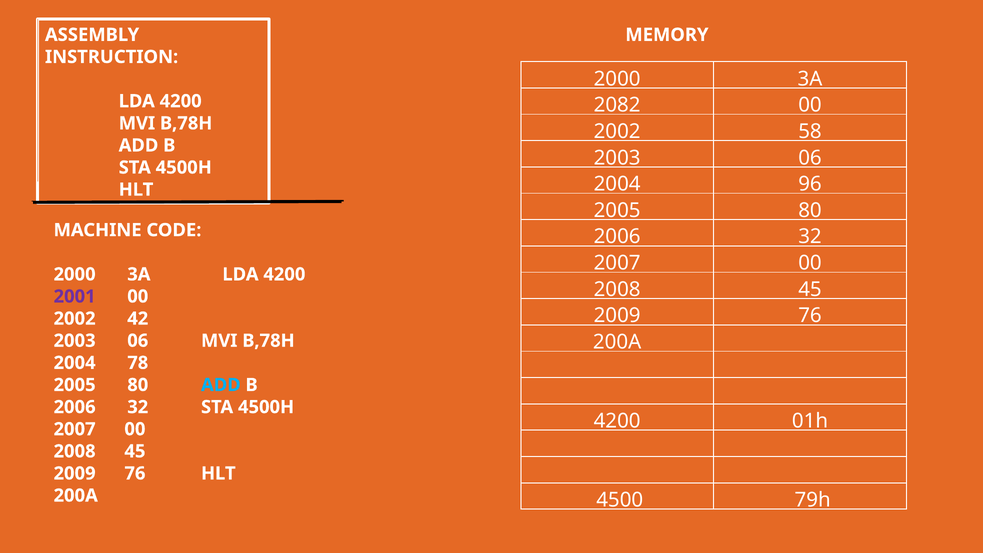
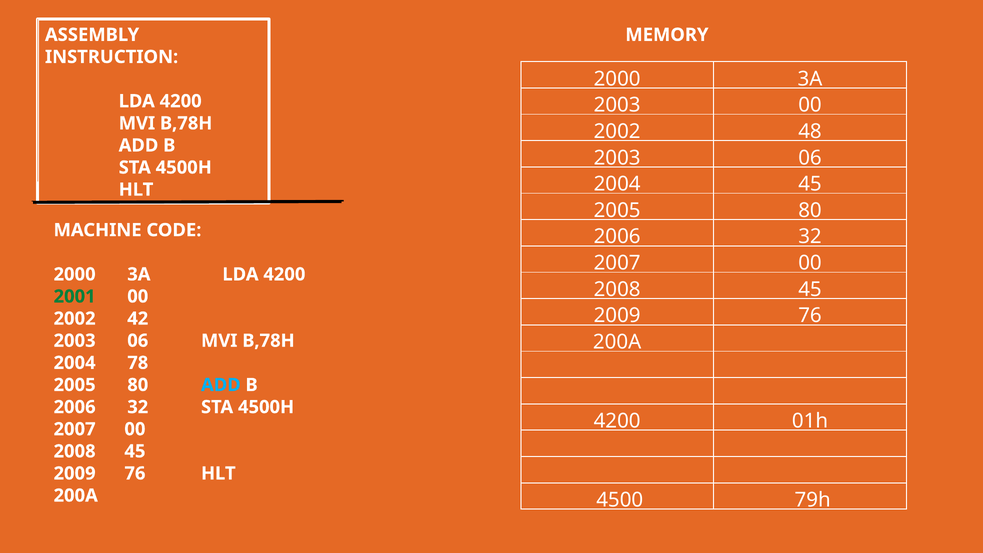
2082: 2082 -> 2003 (617, 105)
58: 58 -> 48 (810, 131)
2004 96: 96 -> 45 (810, 184)
2001 colour: purple -> green (75, 296)
